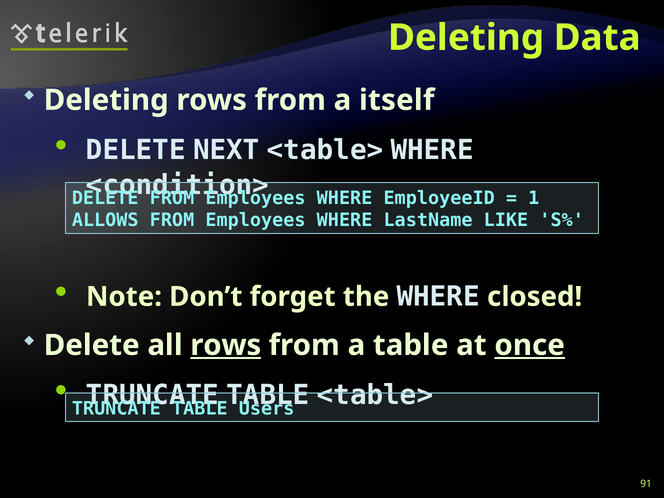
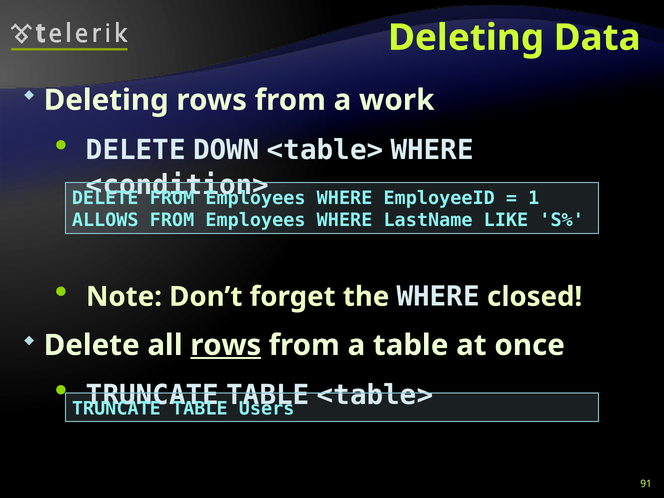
itself: itself -> work (397, 100)
NEXT: NEXT -> DOWN (226, 150)
once underline: present -> none (530, 345)
